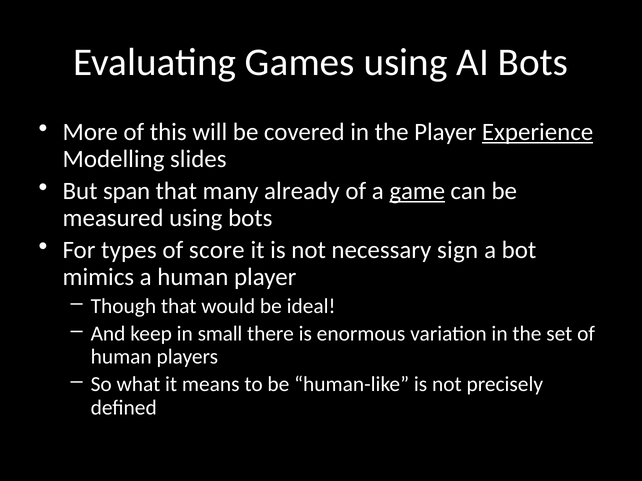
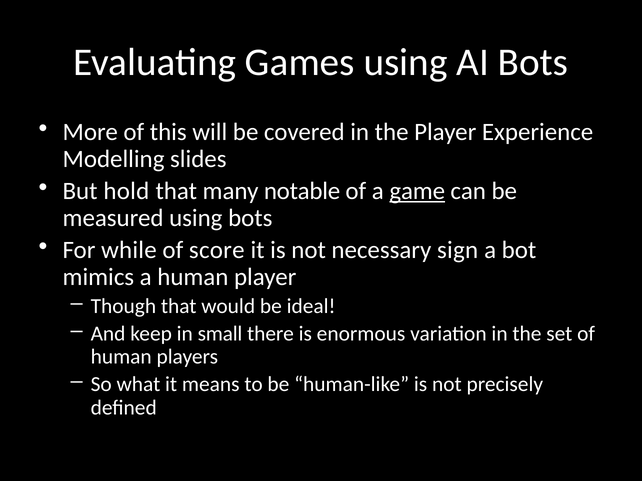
Experience underline: present -> none (538, 132)
span: span -> hold (126, 191)
already: already -> notable (302, 191)
types: types -> while (129, 250)
